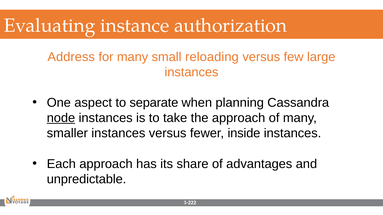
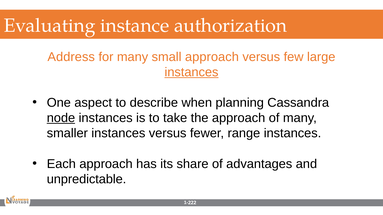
small reloading: reloading -> approach (212, 57)
instances underline: none -> present (191, 72)
separate: separate -> describe (154, 103)
inside: inside -> range (244, 134)
